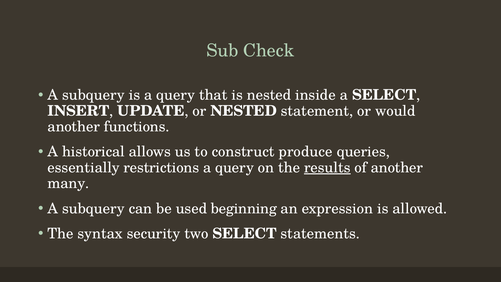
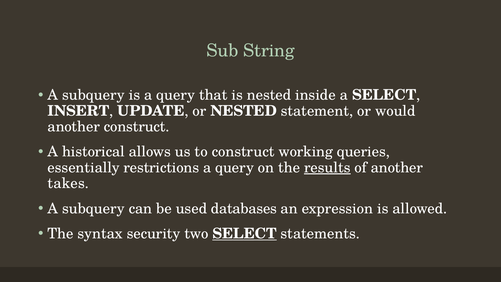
Check: Check -> String (269, 50)
another functions: functions -> construct (137, 127)
produce: produce -> working (306, 152)
many: many -> takes (68, 183)
beginning: beginning -> databases (244, 208)
SELECT underline: none -> present (245, 234)
